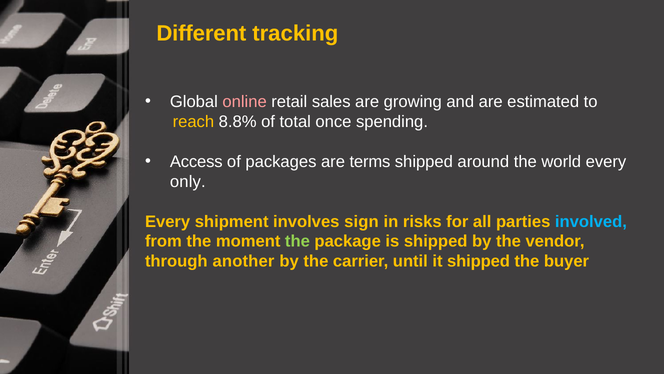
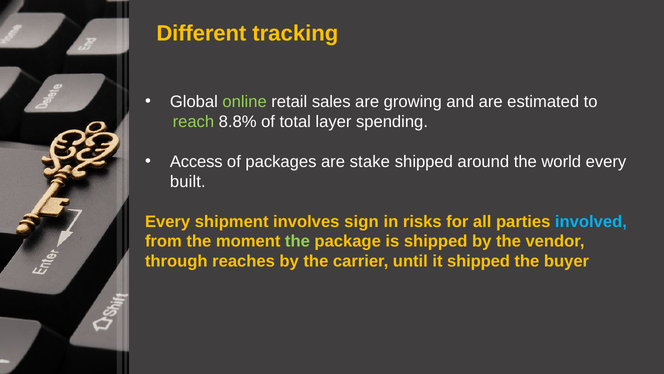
online colour: pink -> light green (245, 102)
reach colour: yellow -> light green (193, 122)
once: once -> layer (333, 122)
terms: terms -> stake (370, 162)
only: only -> built (188, 181)
another: another -> reaches (244, 261)
